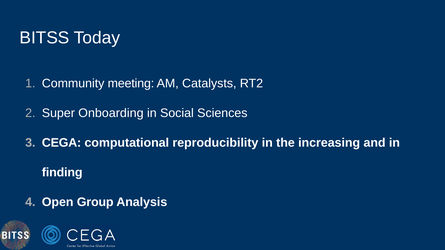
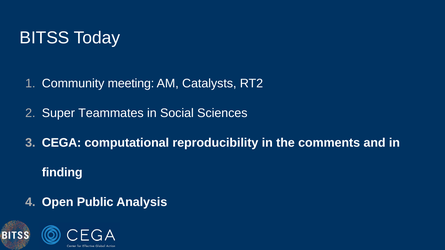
Onboarding: Onboarding -> Teammates (111, 113)
increasing: increasing -> comments (329, 143)
Group: Group -> Public (95, 202)
